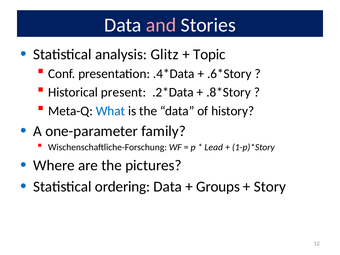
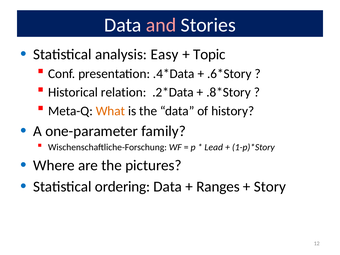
Glitz: Glitz -> Easy (165, 54)
present: present -> relation (124, 92)
What colour: blue -> orange (110, 111)
Groups: Groups -> Ranges (218, 187)
